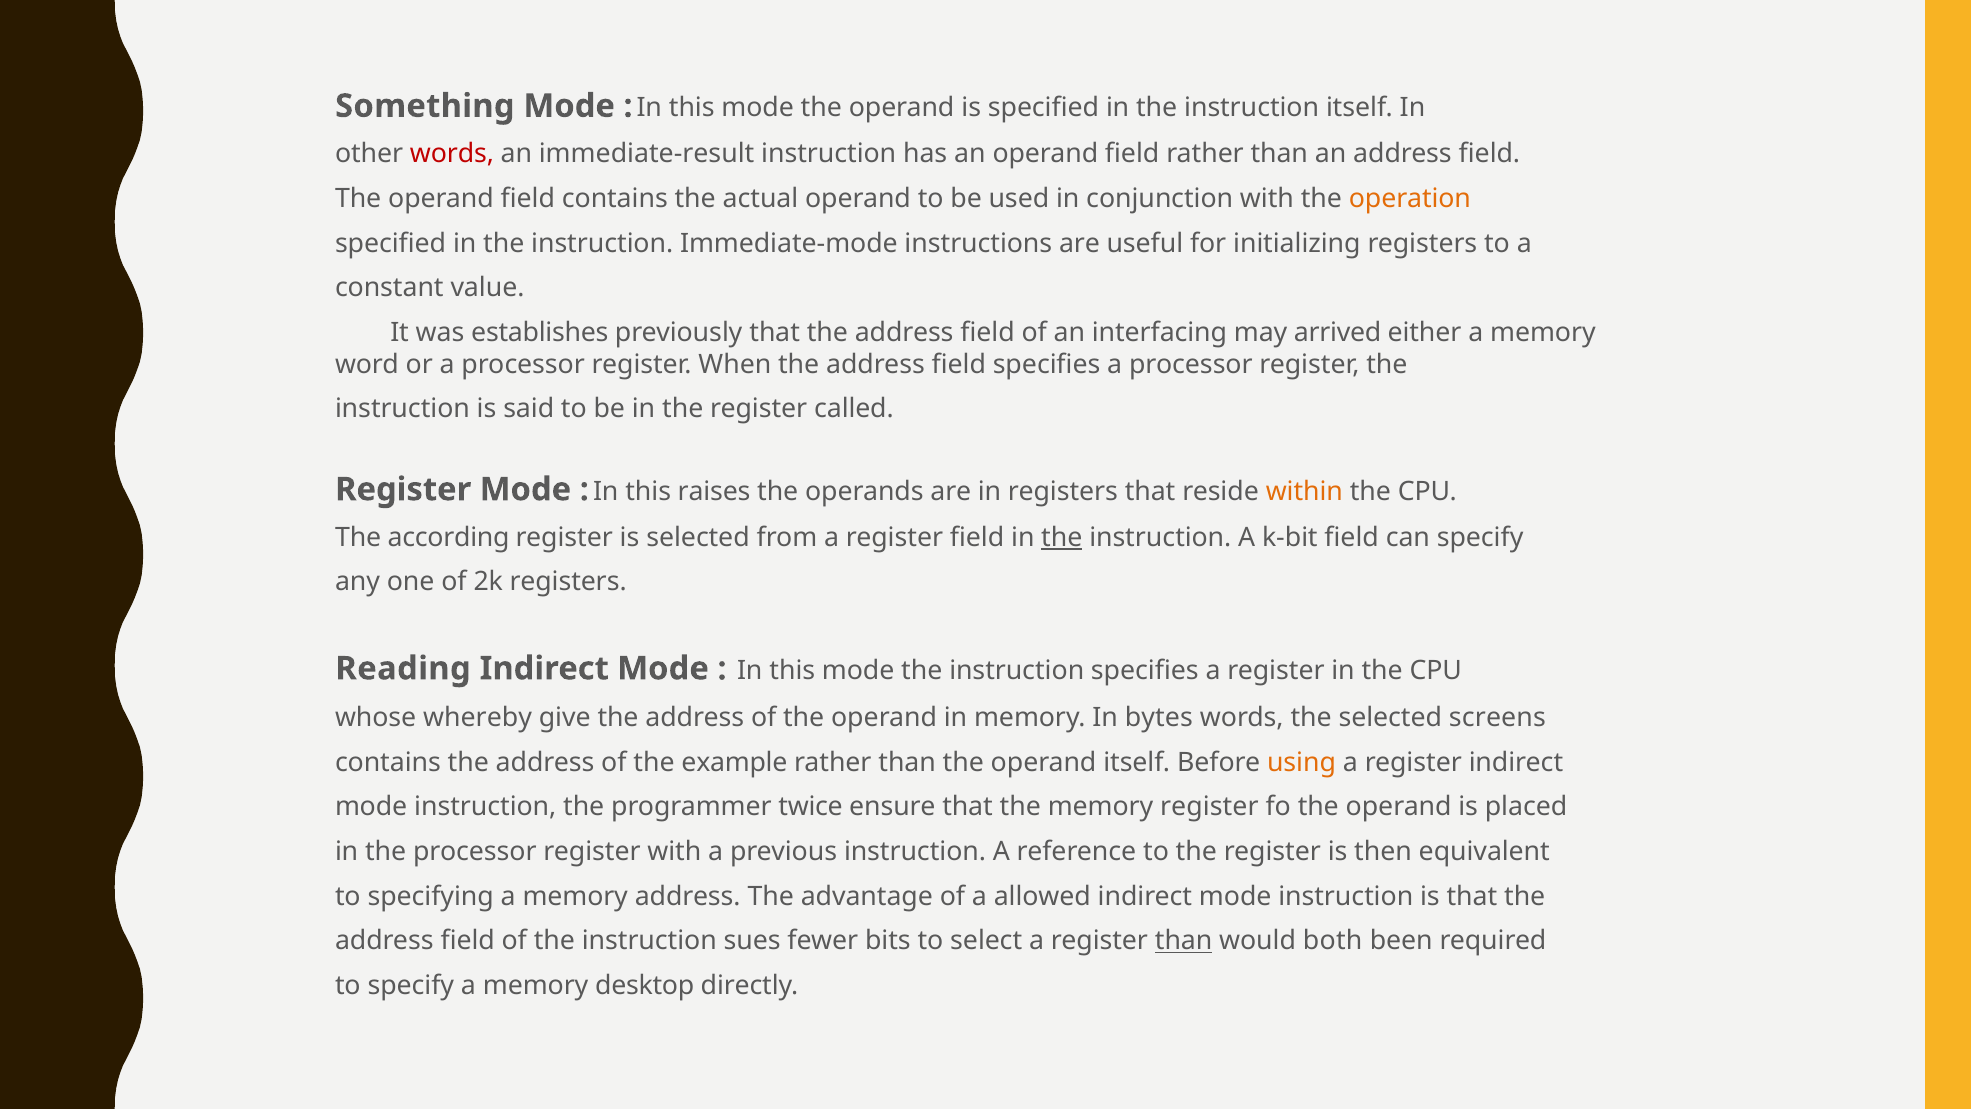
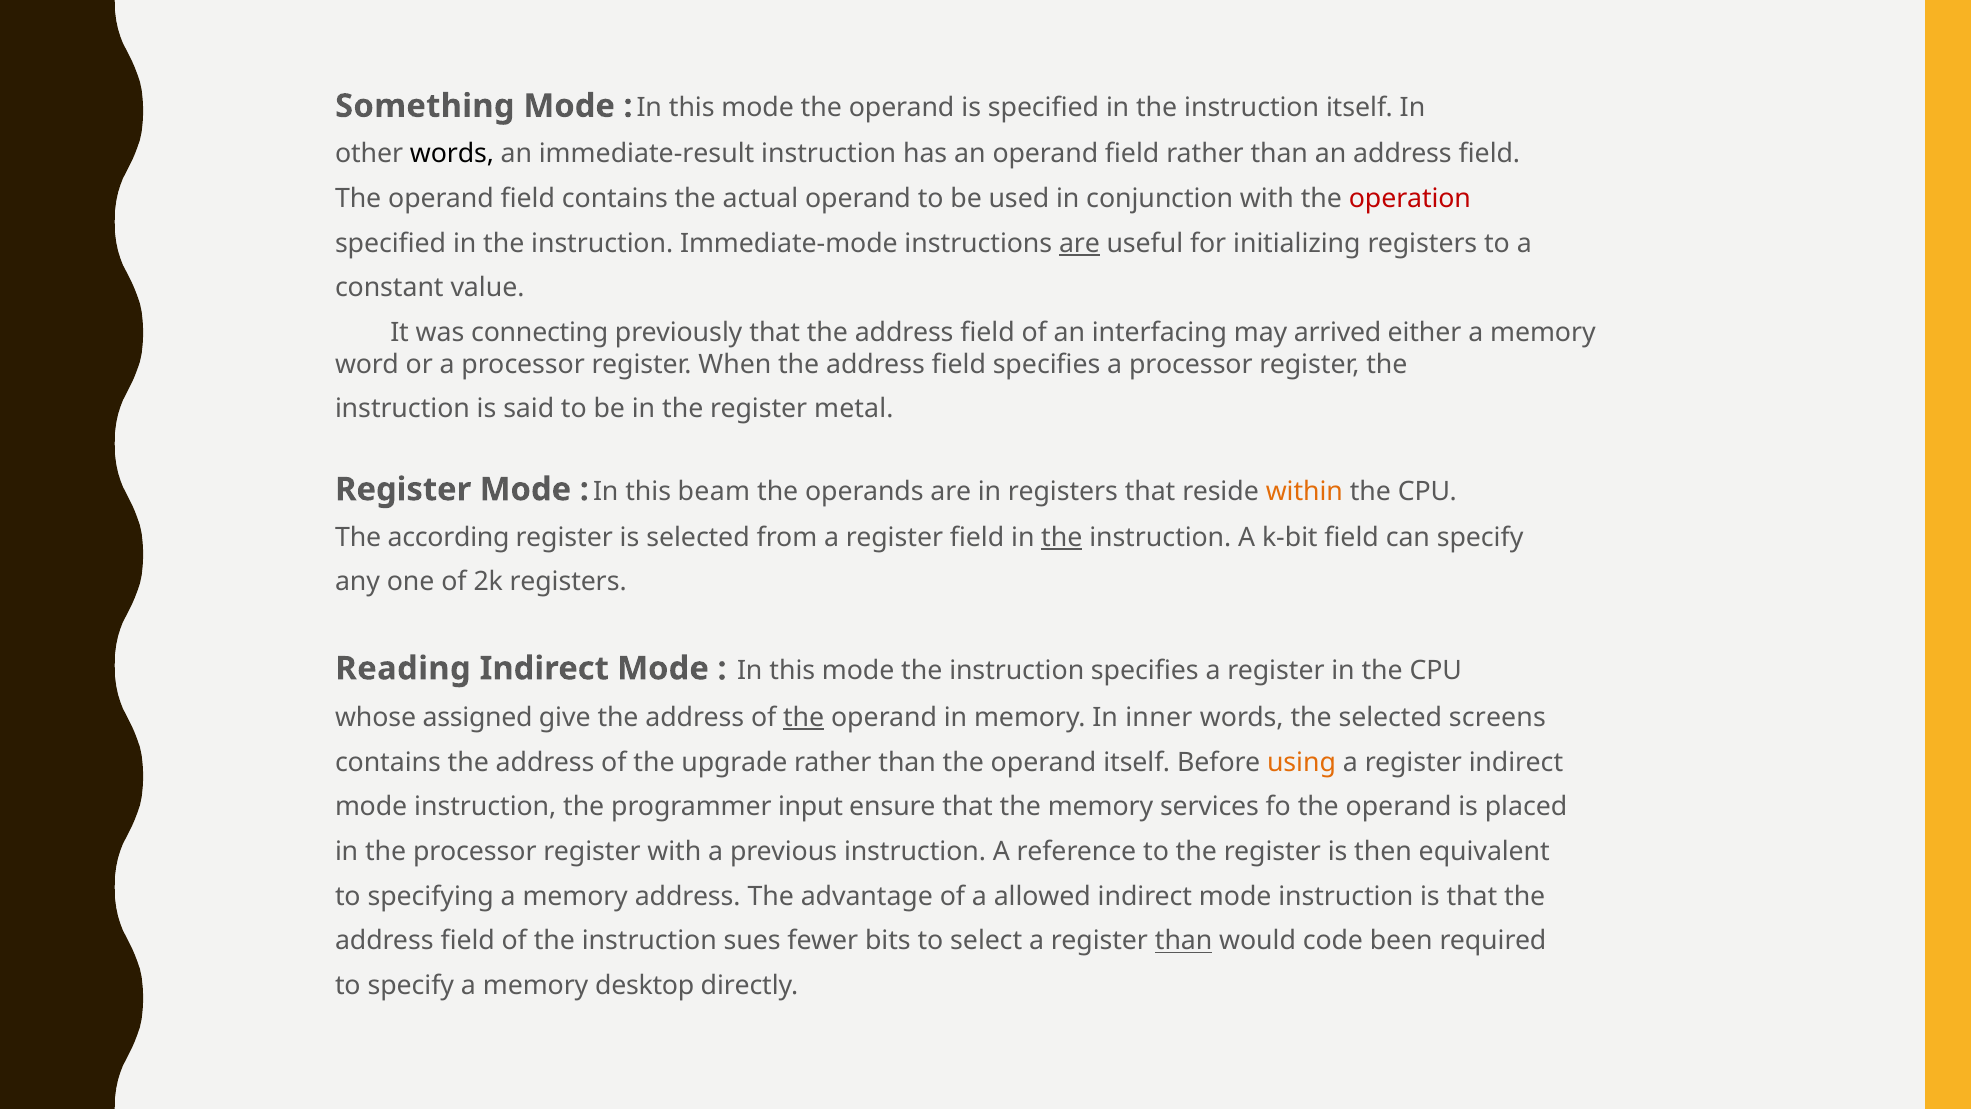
words colour: red -> black (452, 154)
operation colour: orange -> red (1410, 199)
are underline: none -> present (1080, 243)
establishes: establishes -> connecting (540, 332)
called: called -> metal (854, 409)
raises: raises -> beam (714, 491)
whereby: whereby -> assigned (478, 717)
the underline: none -> present (804, 717)
bytes: bytes -> inner (1159, 717)
example: example -> upgrade (734, 762)
twice: twice -> input (811, 807)
memory register: register -> services (1209, 807)
both: both -> code (1333, 941)
